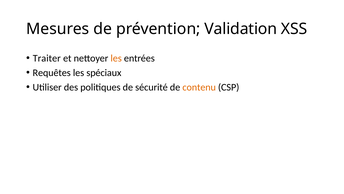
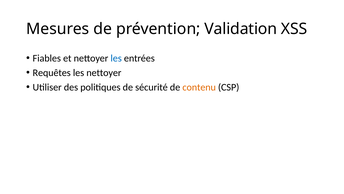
Traiter: Traiter -> Fiables (47, 58)
les colour: orange -> blue (116, 58)
les spéciaux: spéciaux -> nettoyer (104, 73)
